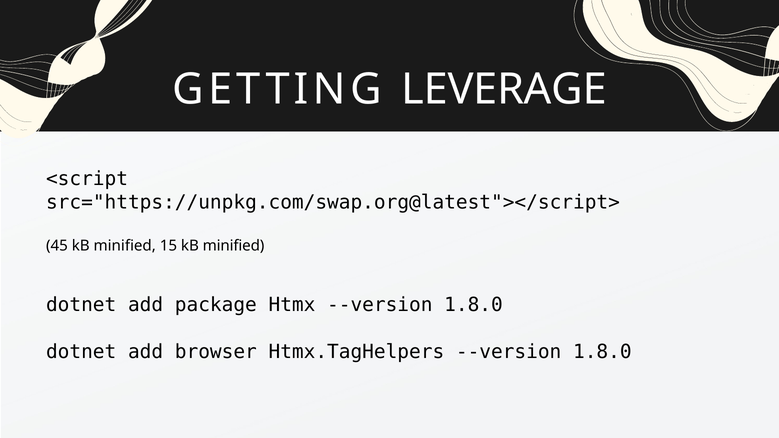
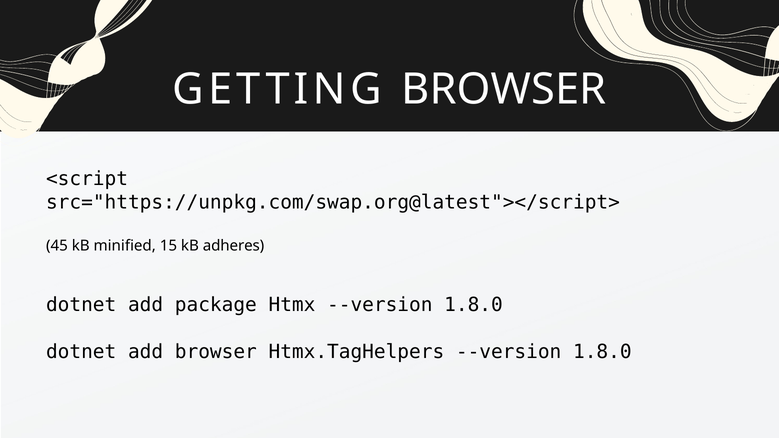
GETTING LEVERAGE: LEVERAGE -> BROWSER (504, 89)
15 kB minified: minified -> adheres (234, 246)
